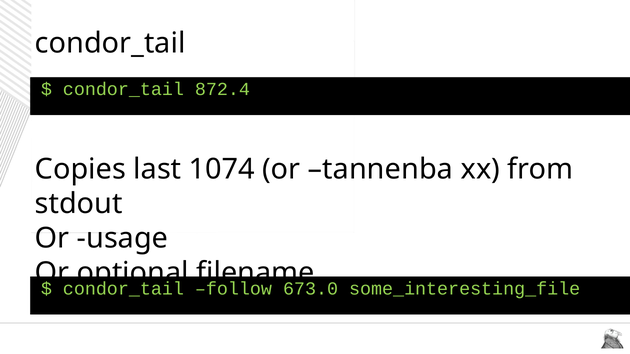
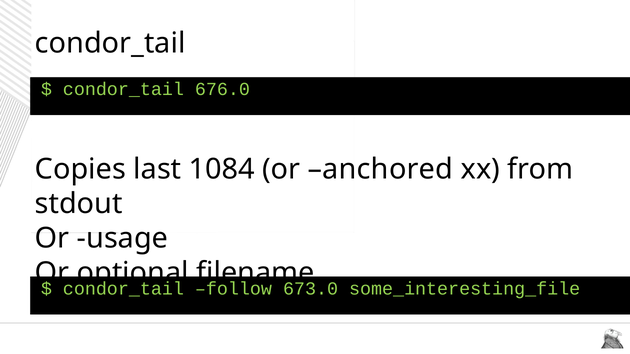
872.4: 872.4 -> 676.0 (222, 89)
1074: 1074 -> 1084 (222, 169)
tannenba: tannenba -> anchored (380, 169)
